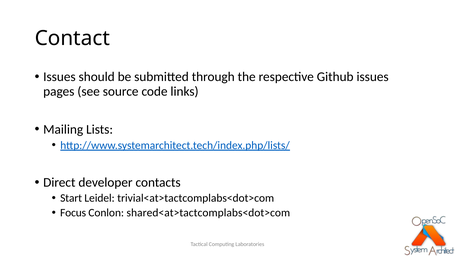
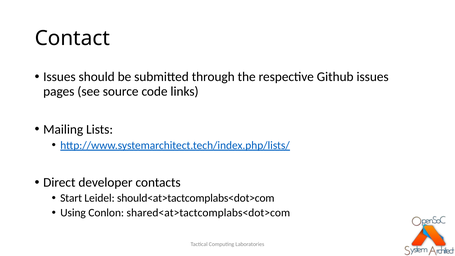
trivial<at>tactcomplabs<dot>com: trivial<at>tactcomplabs<dot>com -> should<at>tactcomplabs<dot>com (196, 198)
Focus: Focus -> Using (73, 213)
